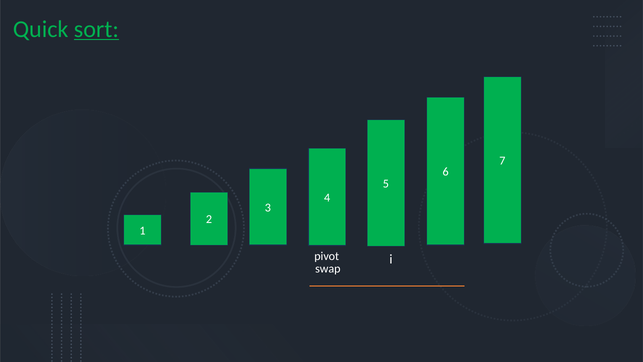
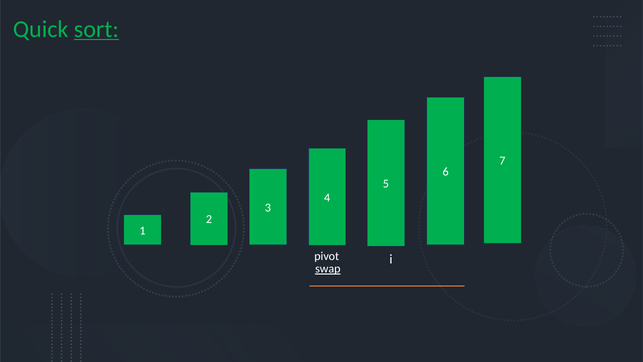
swap underline: none -> present (328, 269)
